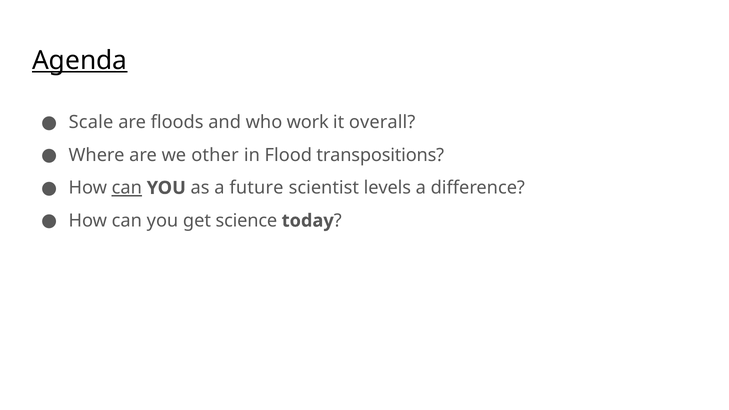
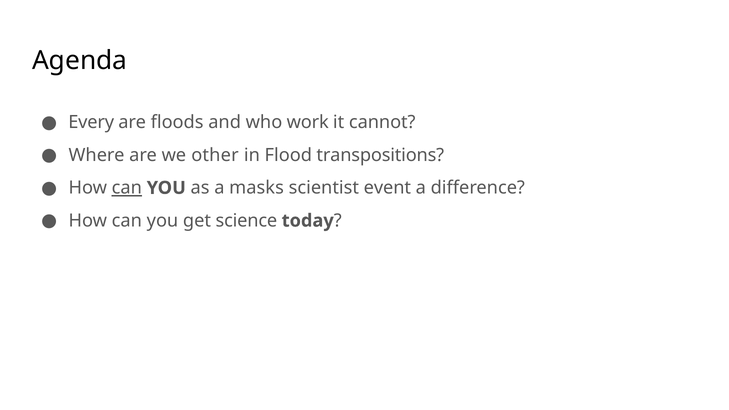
Agenda underline: present -> none (80, 60)
Scale: Scale -> Every (91, 122)
overall: overall -> cannot (382, 122)
future: future -> masks (257, 188)
levels: levels -> event (387, 188)
